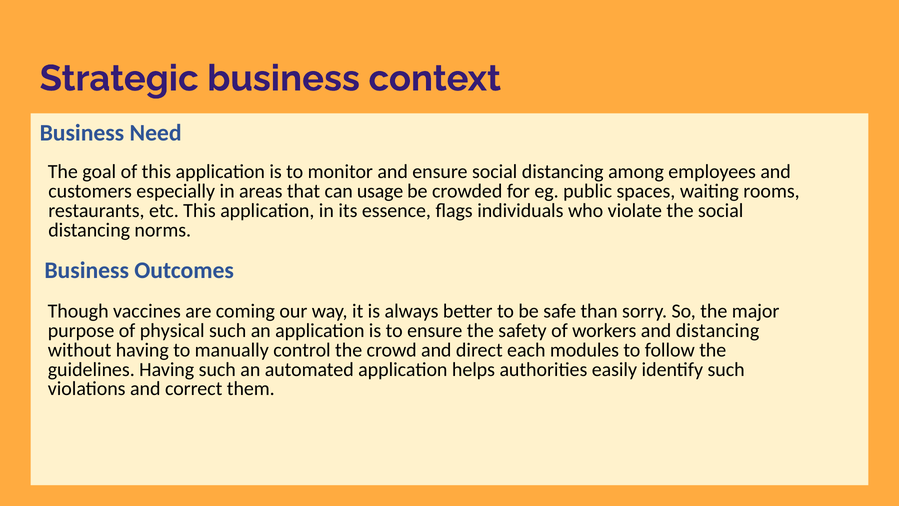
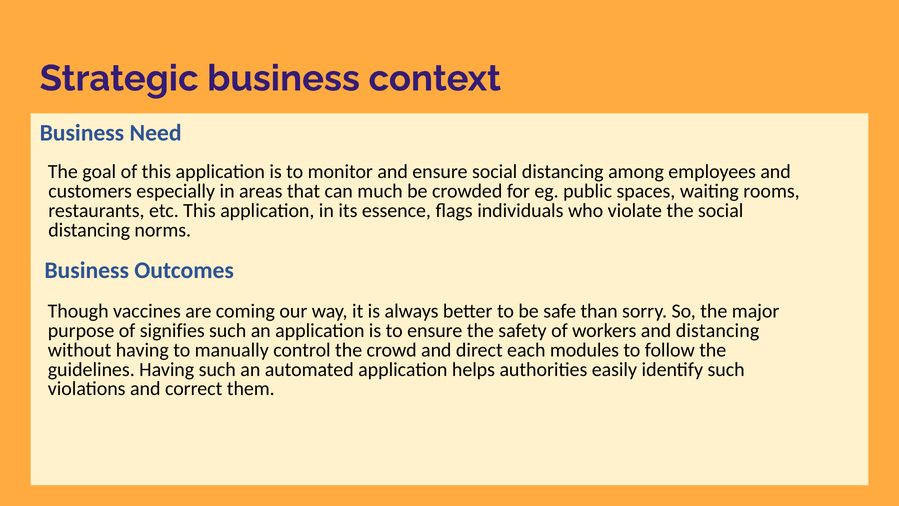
usage: usage -> much (380, 191)
physical: physical -> signifies (172, 330)
